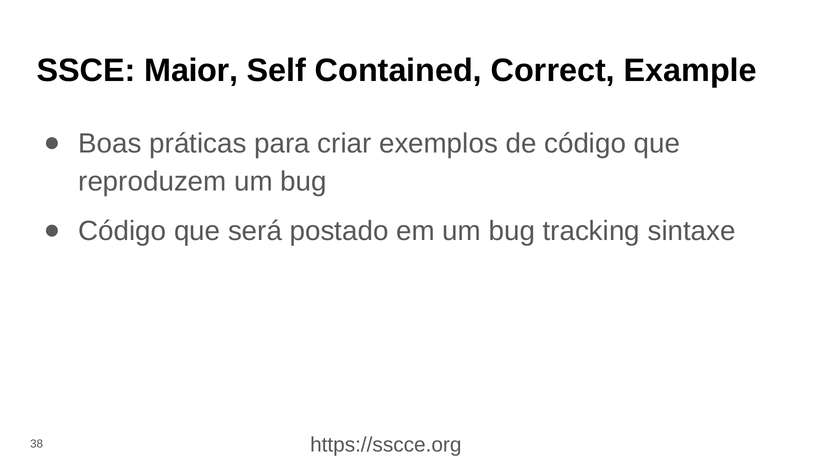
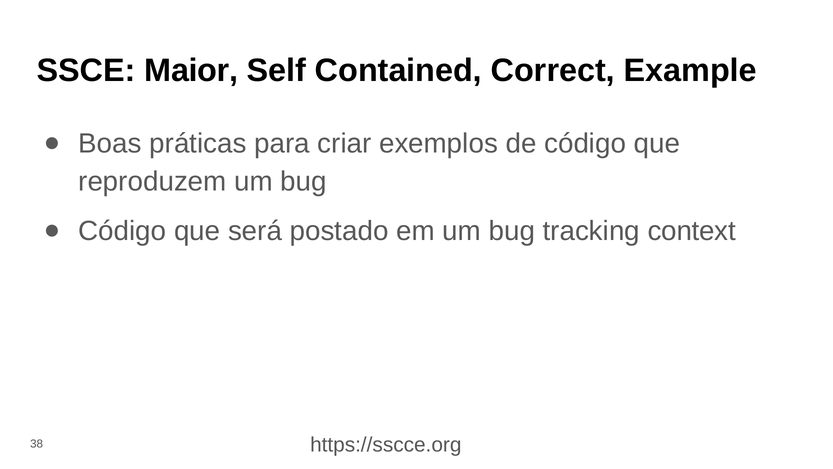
sintaxe: sintaxe -> context (692, 231)
